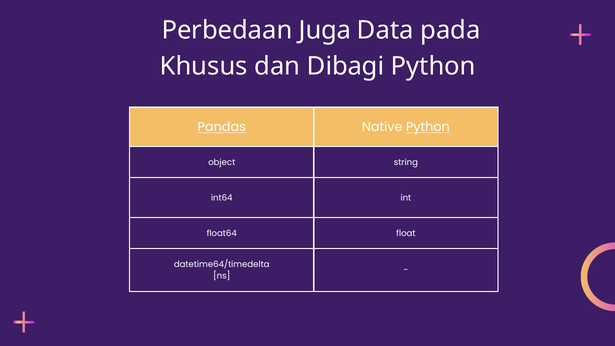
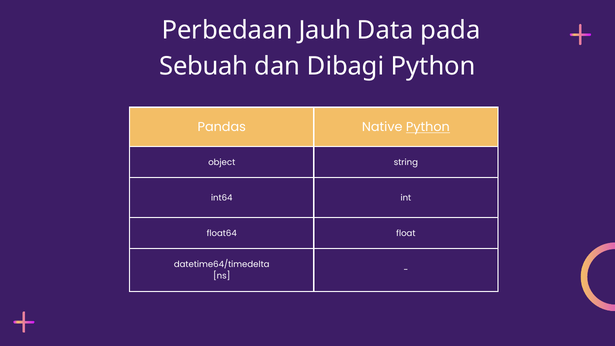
Juga: Juga -> Jauh (325, 30)
Khusus: Khusus -> Sebuah (204, 66)
Pandas underline: present -> none (222, 127)
